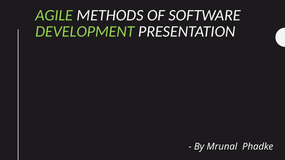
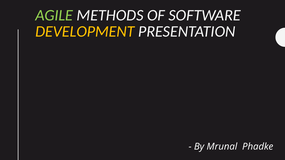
DEVELOPMENT colour: light green -> yellow (85, 32)
